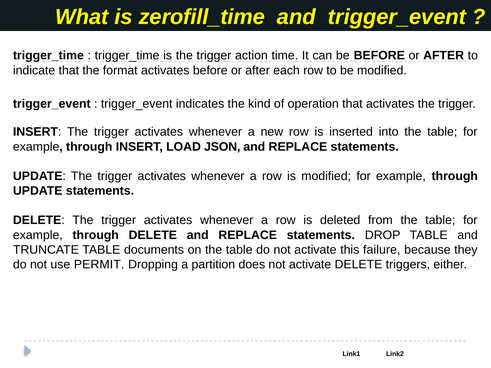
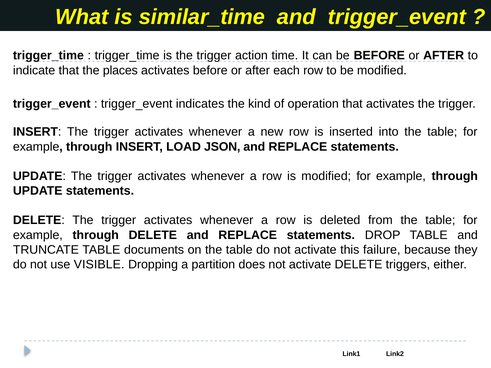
zerofill_time: zerofill_time -> similar_time (202, 17)
format: format -> places (120, 70)
PERMIT: PERMIT -> VISIBLE (99, 265)
